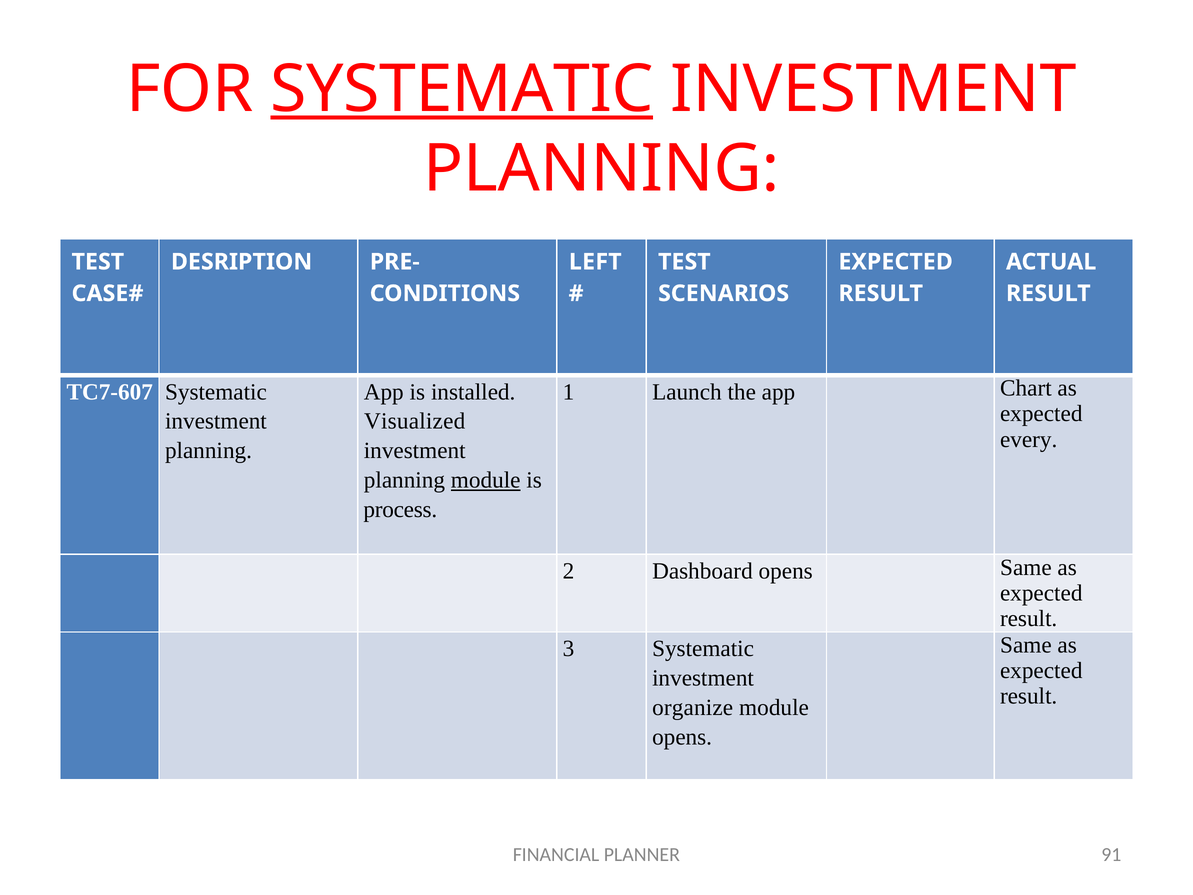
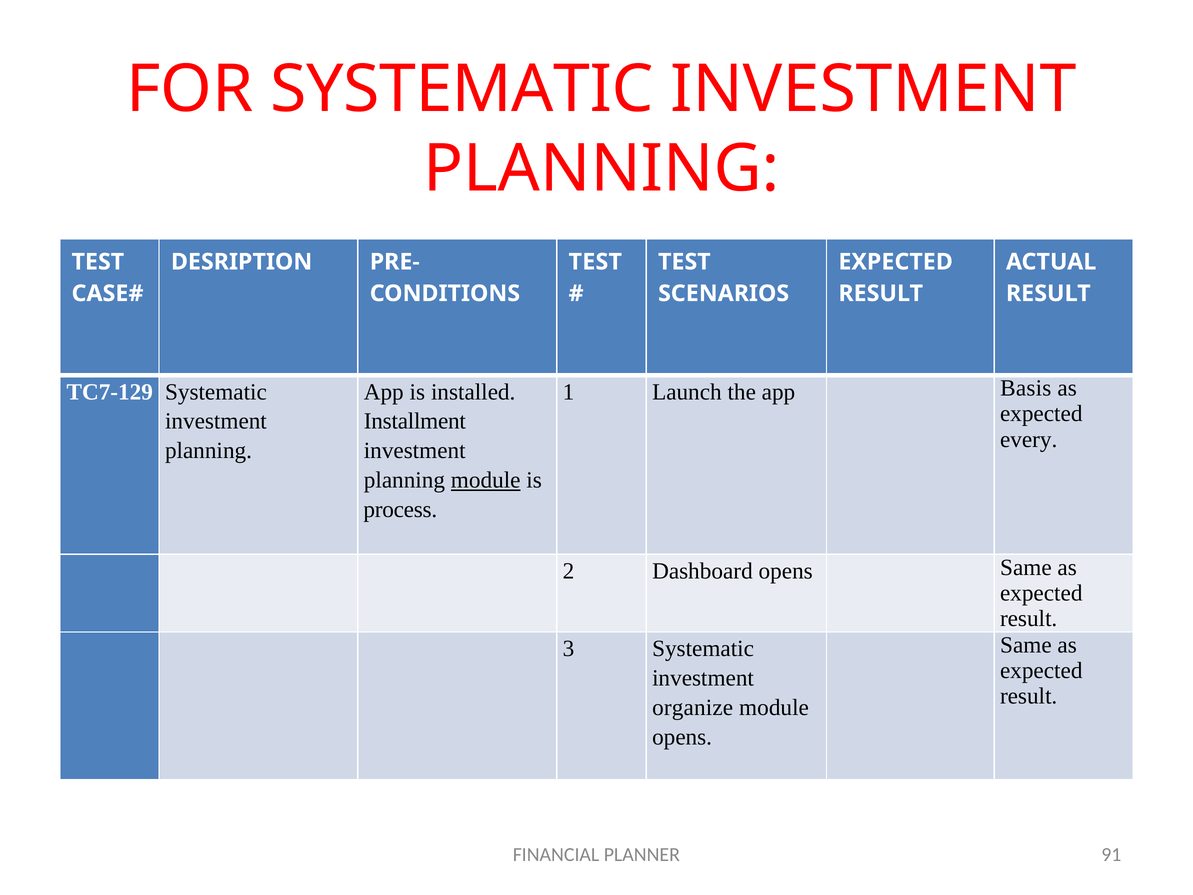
SYSTEMATIC underline: present -> none (462, 89)
LEFT: LEFT -> TEST (595, 262)
TC7-607: TC7-607 -> TC7-129 (110, 392)
Chart: Chart -> Basis (1026, 388)
Visualized: Visualized -> Installment (415, 421)
